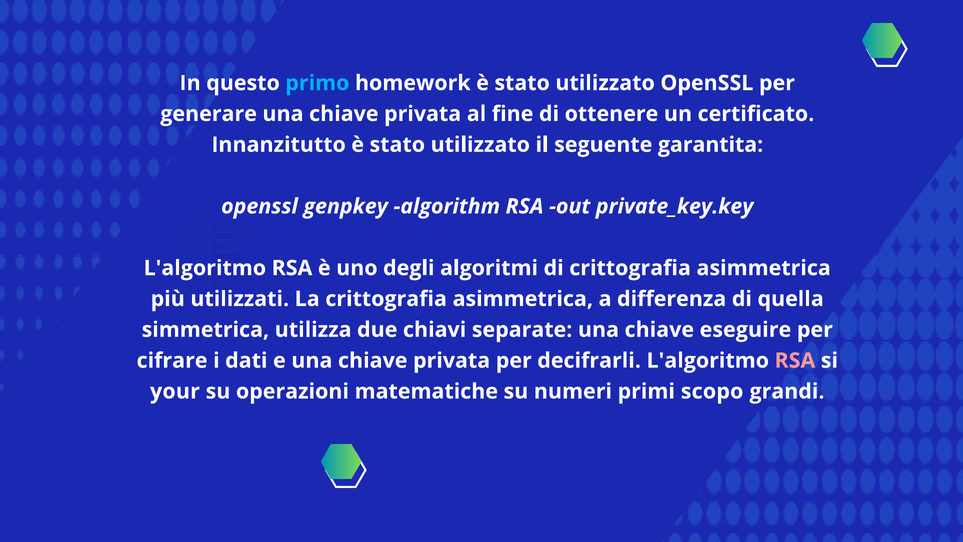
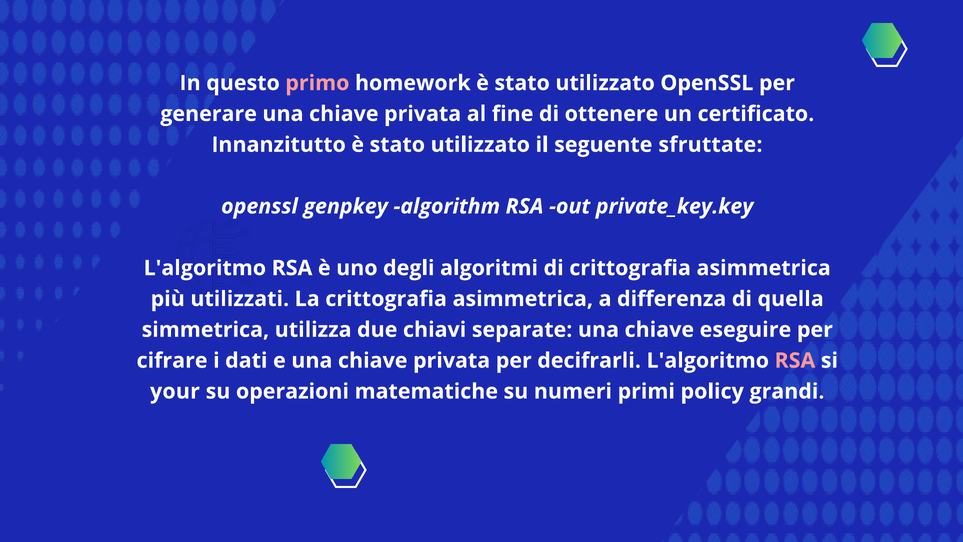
primo colour: light blue -> pink (317, 83)
garantita: garantita -> sfruttate (710, 145)
scopo: scopo -> policy (712, 391)
